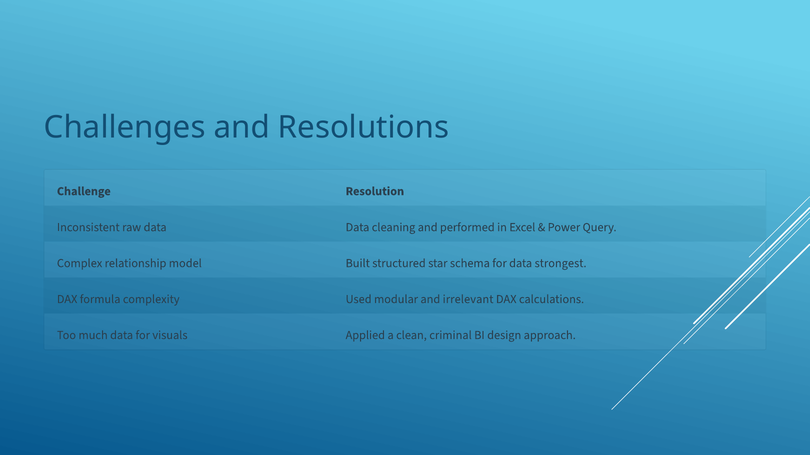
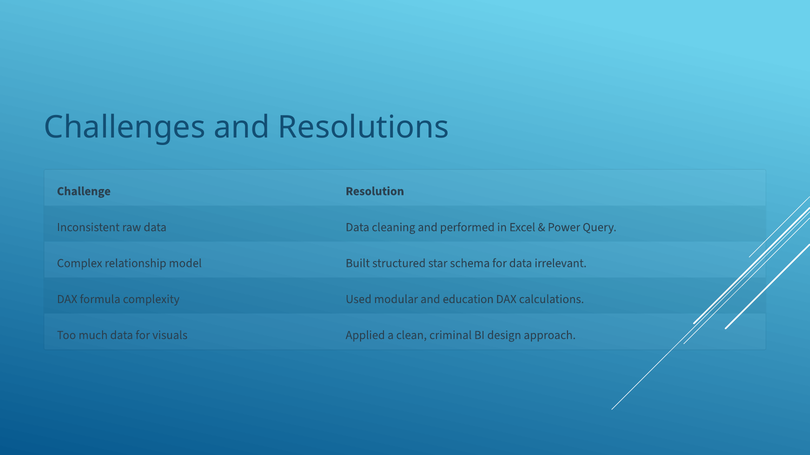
strongest: strongest -> irrelevant (561, 263)
irrelevant: irrelevant -> education (468, 299)
